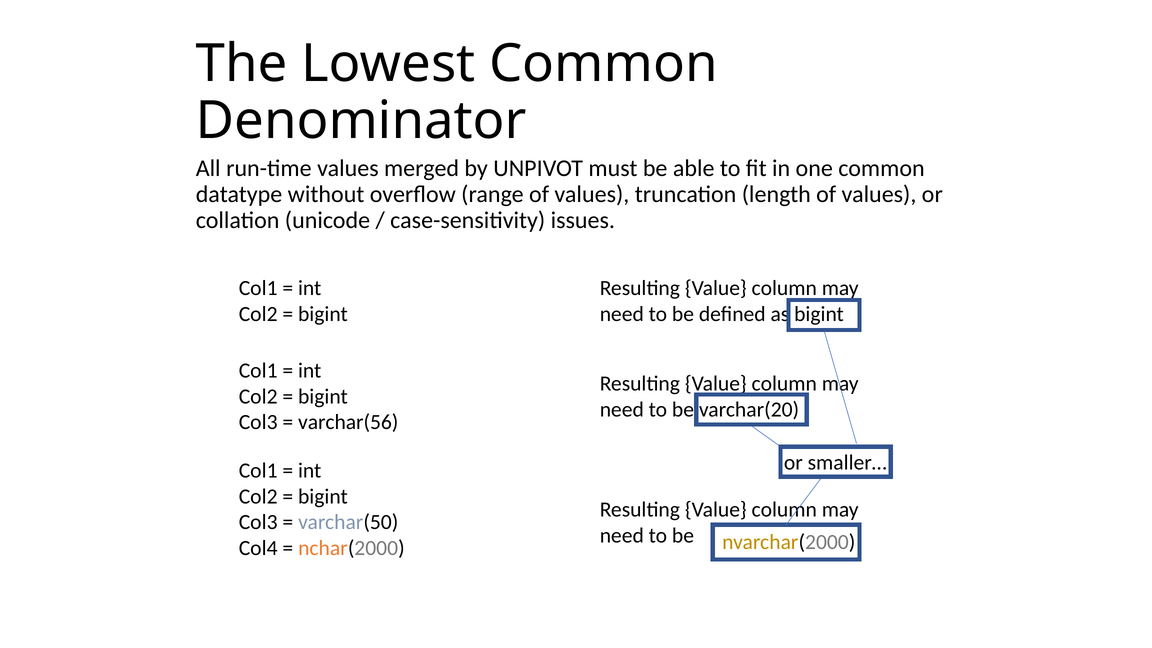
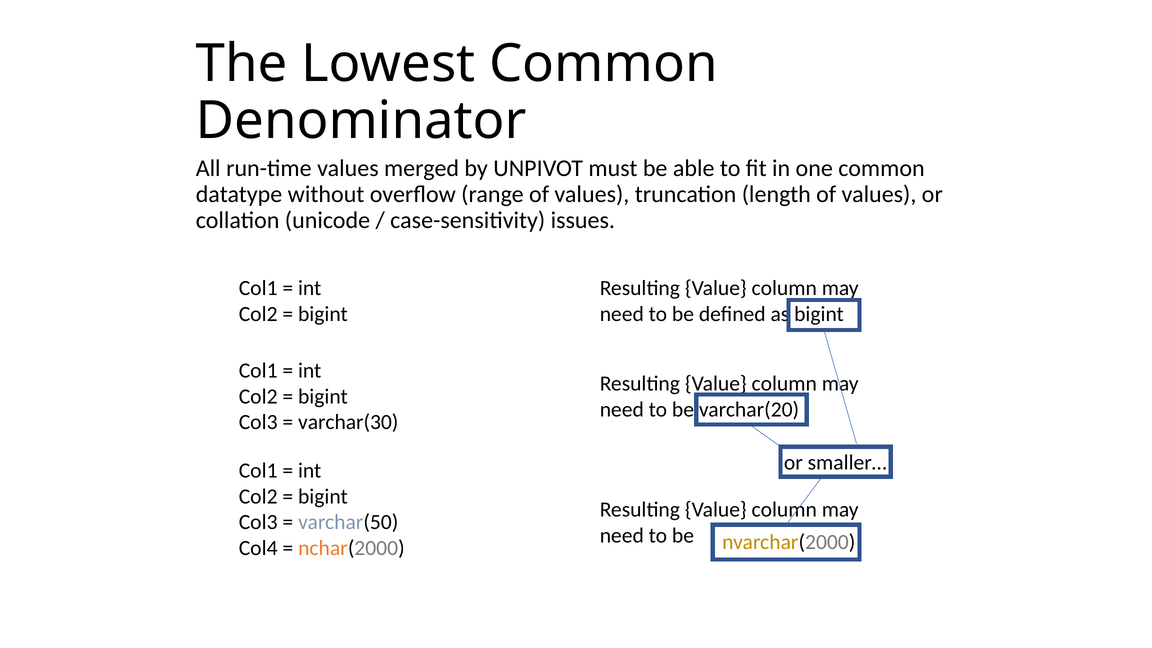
varchar(56: varchar(56 -> varchar(30 (348, 422)
